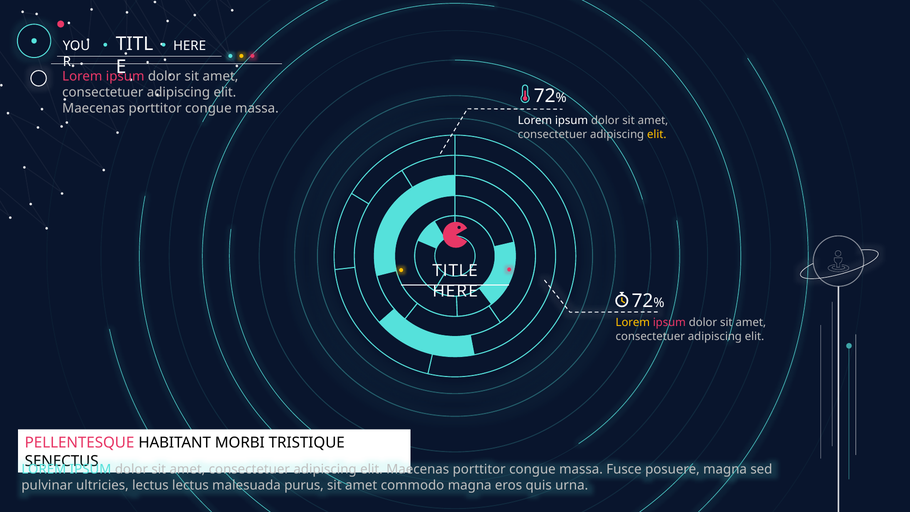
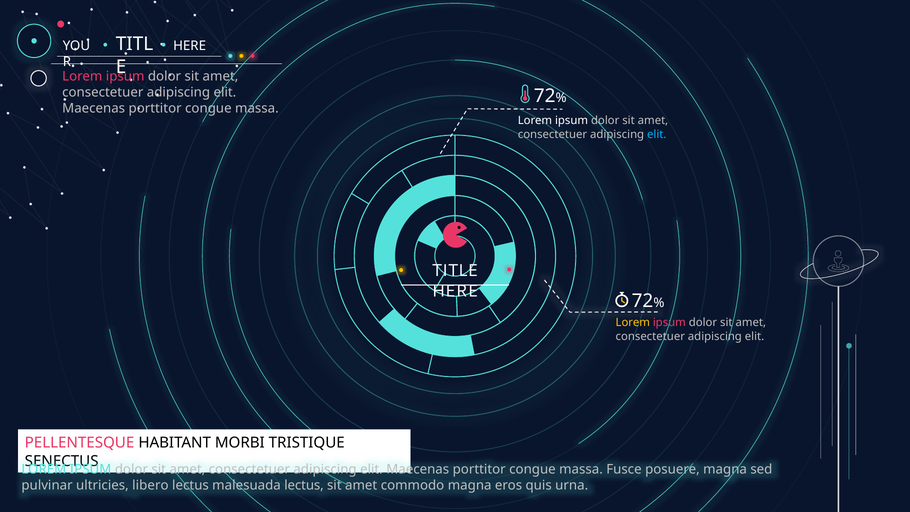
elit colour: yellow -> light blue (657, 134)
ultricies lectus: lectus -> libero (150, 485)
malesuada purus: purus -> lectus (304, 485)
